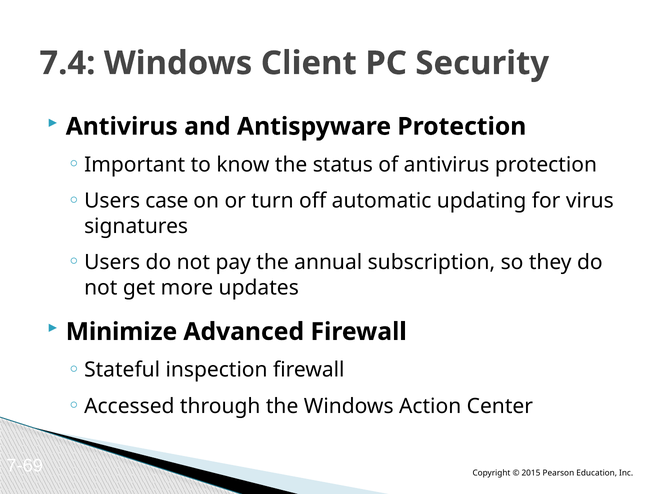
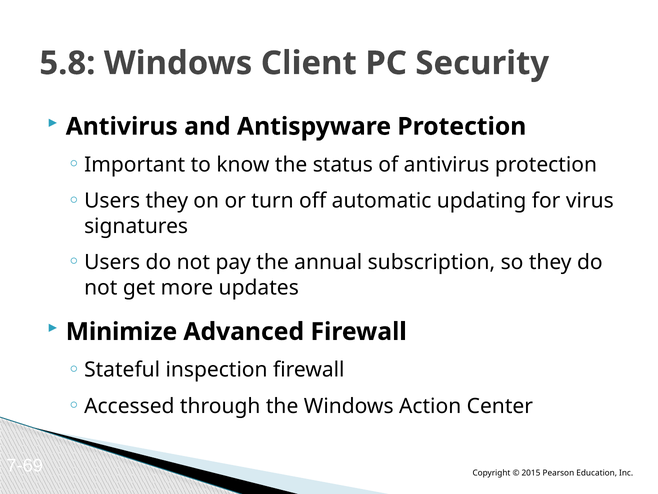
7.4: 7.4 -> 5.8 (67, 63)
Users case: case -> they (167, 201)
